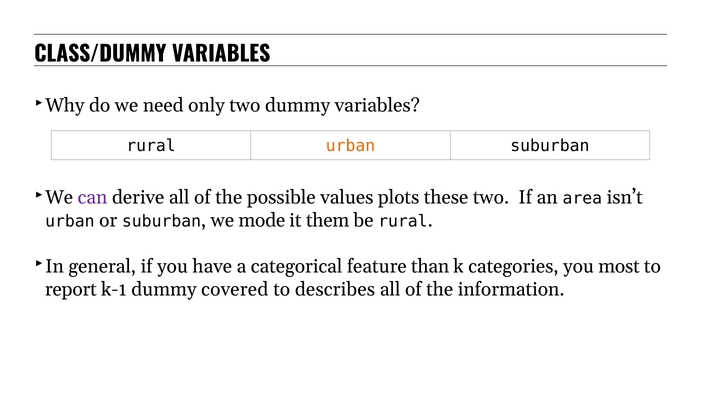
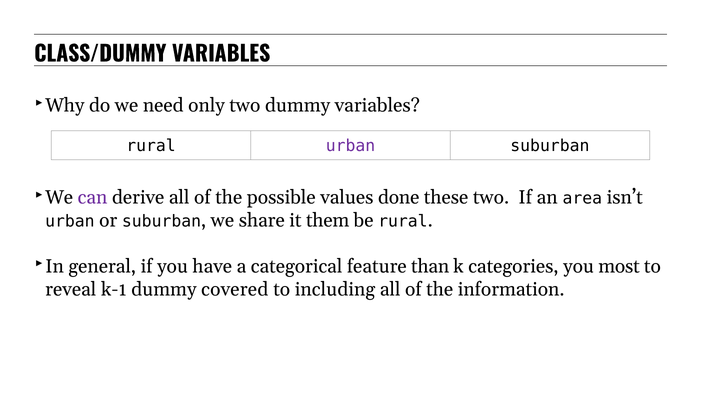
urban colour: orange -> purple (350, 146)
plots: plots -> done (399, 198)
mode: mode -> share (262, 221)
report: report -> reveal (71, 290)
describes: describes -> including (335, 290)
